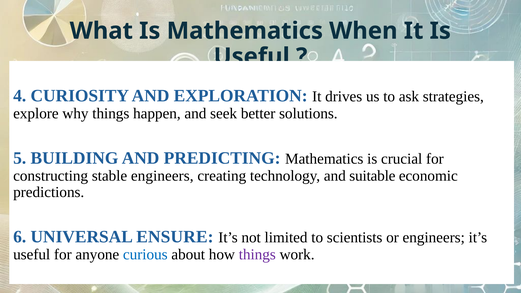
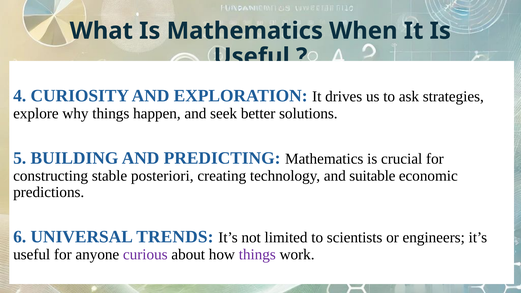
stable engineers: engineers -> posteriori (162, 176)
ENSURE: ENSURE -> TRENDS (175, 237)
curious colour: blue -> purple (145, 255)
